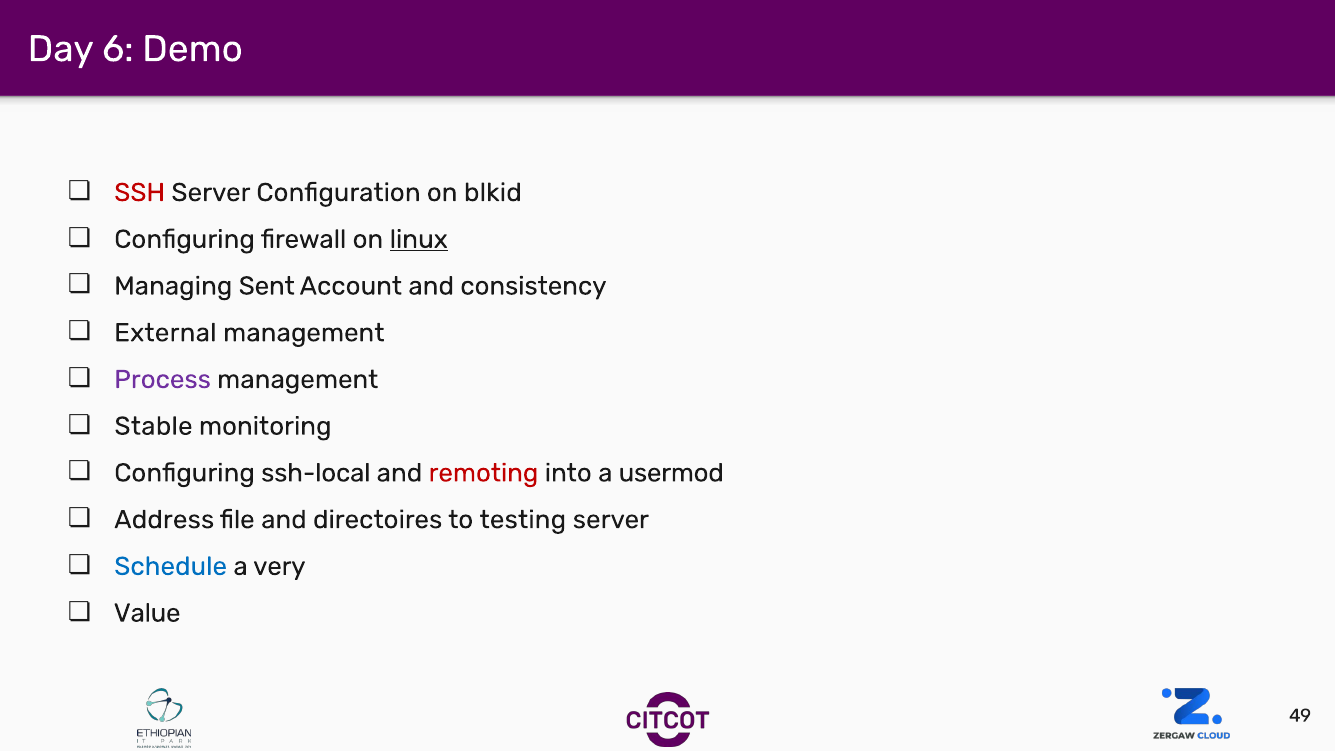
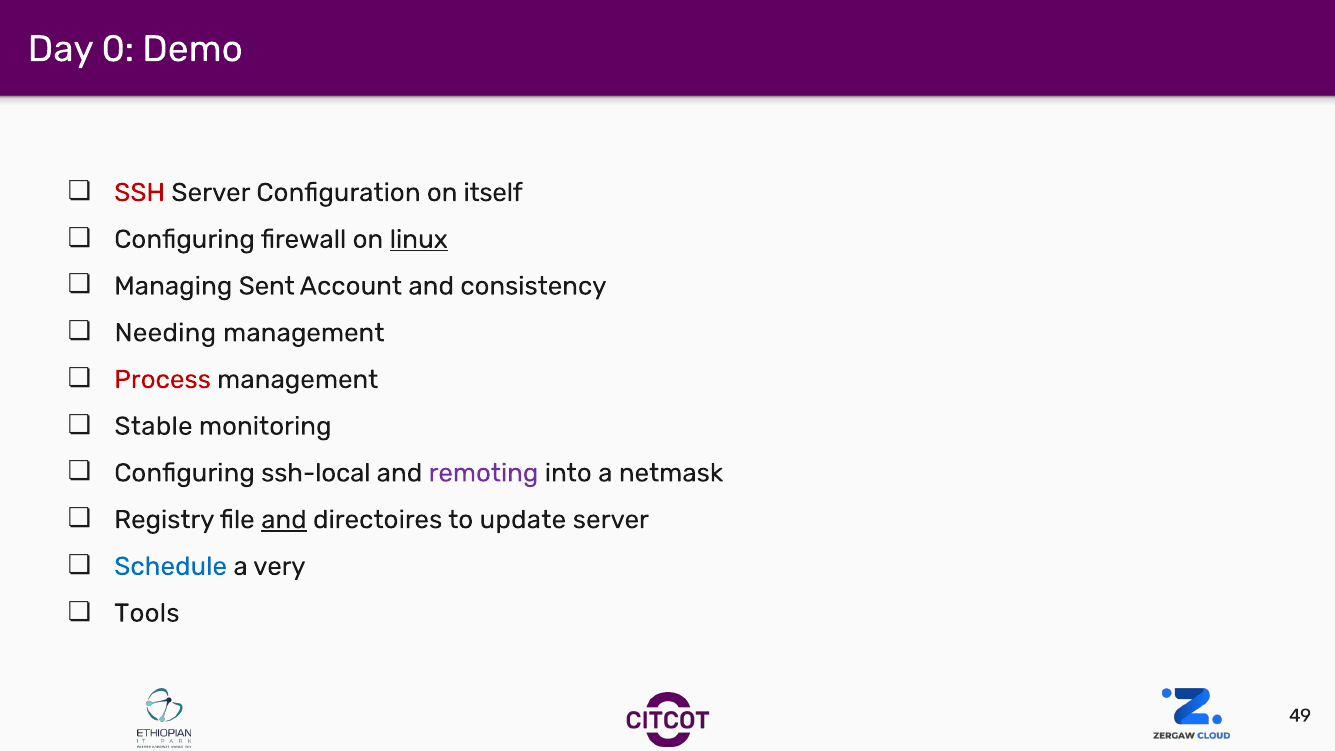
6: 6 -> 0 (118, 49)
blkid: blkid -> itself (493, 193)
External: External -> Needing (165, 333)
Process colour: purple -> red (163, 379)
remoting colour: red -> purple (483, 473)
usermod: usermod -> netmask (671, 473)
Address: Address -> Registry (164, 520)
and underline: none -> present (284, 520)
testing: testing -> update (523, 520)
Value: Value -> Tools (147, 613)
